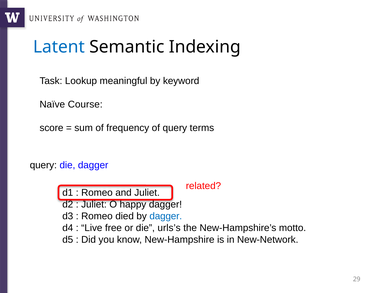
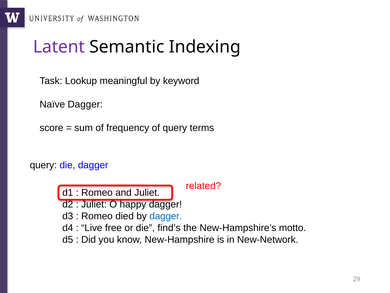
Latent colour: blue -> purple (59, 47)
Naïve Course: Course -> Dagger (85, 104)
urls’s: urls’s -> find’s (169, 228)
